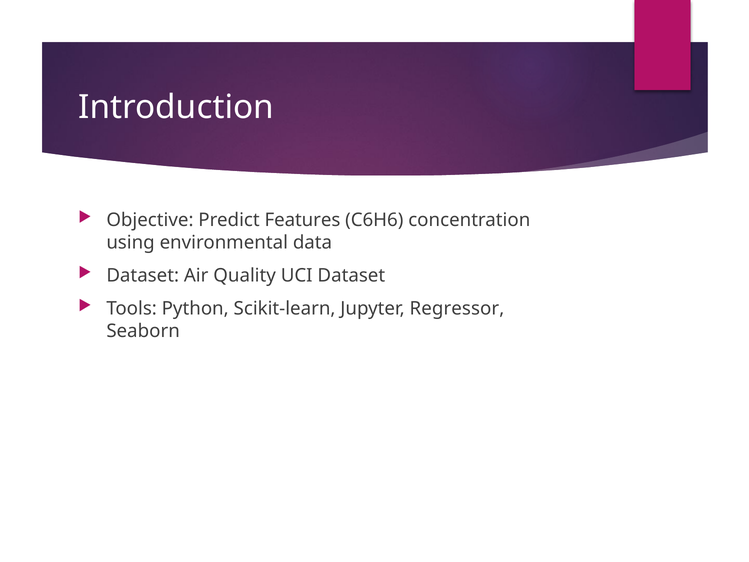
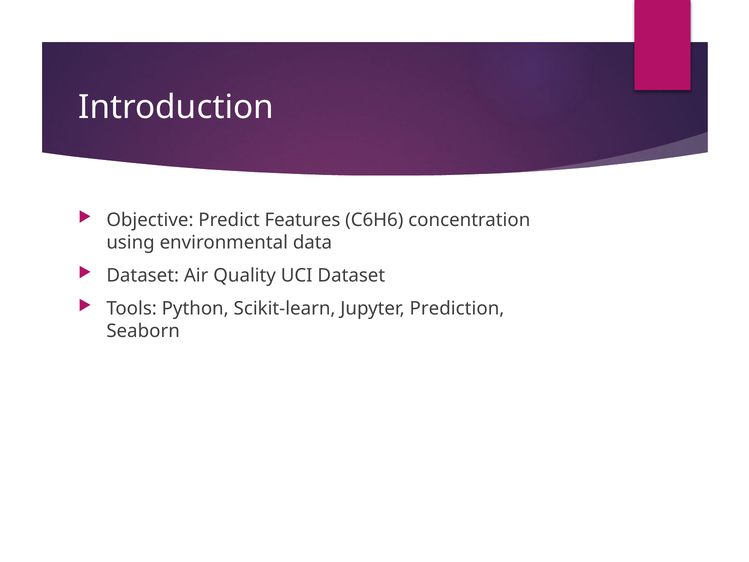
Regressor: Regressor -> Prediction (457, 308)
